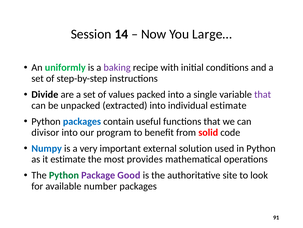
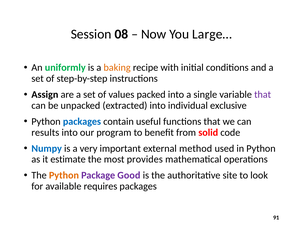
14: 14 -> 08 (121, 34)
baking colour: purple -> orange (117, 67)
Divide: Divide -> Assign (45, 94)
individual estimate: estimate -> exclusive (228, 105)
divisor: divisor -> results (45, 132)
solution: solution -> method (196, 148)
Python colour: green -> orange (64, 175)
number: number -> requires (101, 186)
